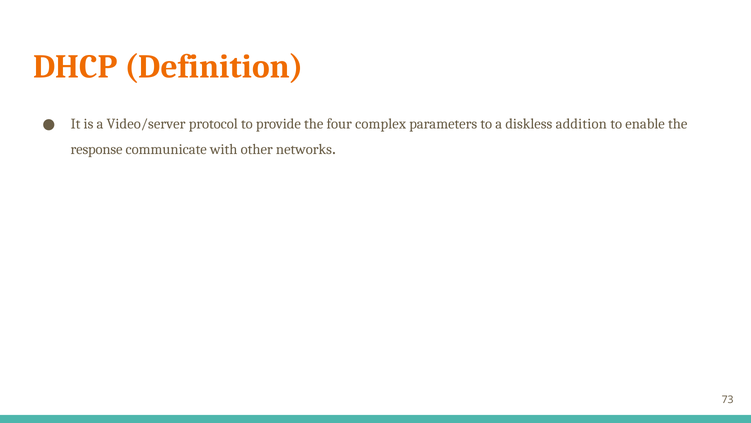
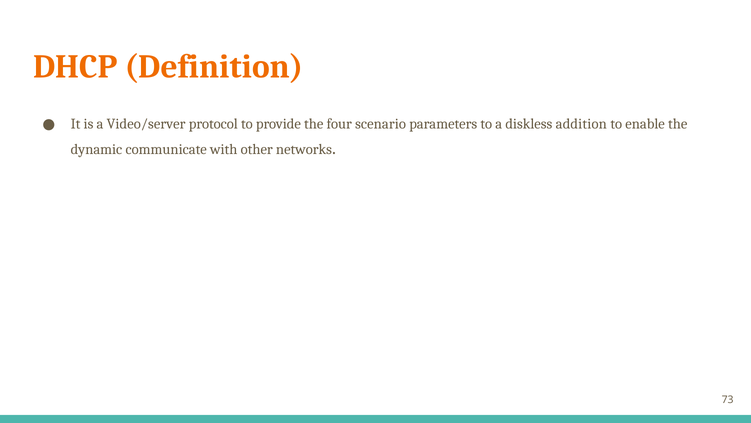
complex: complex -> scenario (381, 124)
response: response -> dynamic (96, 149)
